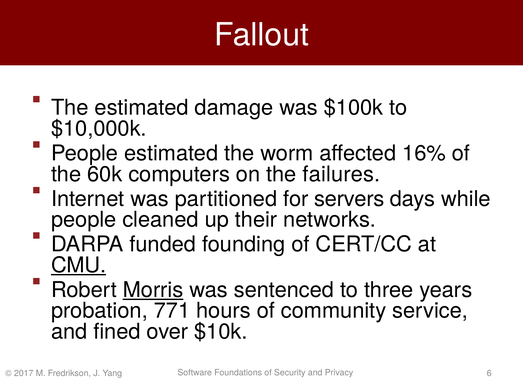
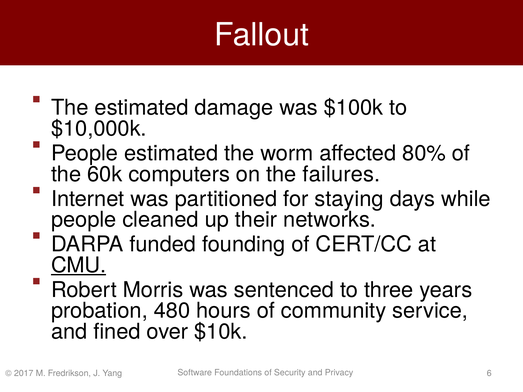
16%: 16% -> 80% (424, 153)
servers: servers -> staying (349, 199)
Morris underline: present -> none (153, 290)
771: 771 -> 480 (172, 311)
